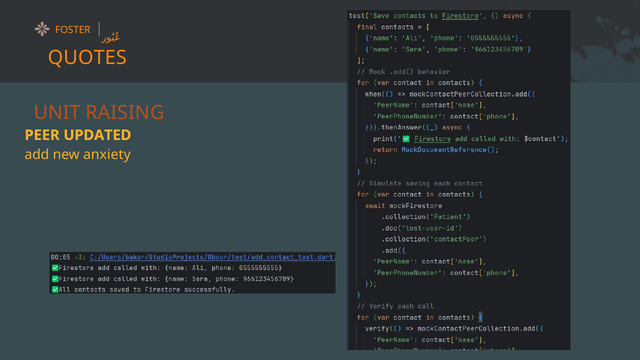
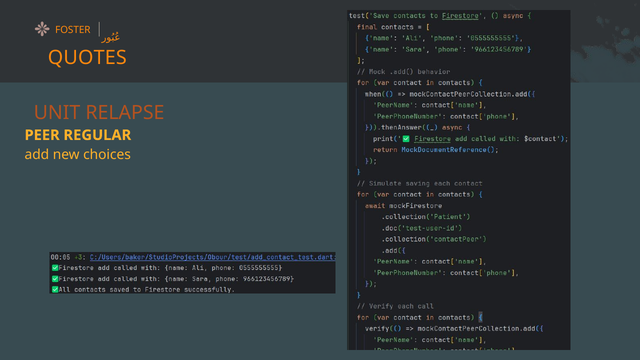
RAISING: RAISING -> RELAPSE (125, 113)
UPDATED: UPDATED -> REGULAR (97, 135)
anxiety: anxiety -> choices (107, 155)
